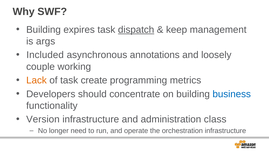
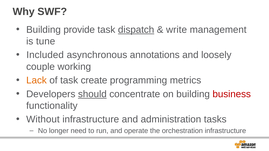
expires: expires -> provide (79, 30)
keep: keep -> write (177, 30)
args: args -> tune (46, 41)
should underline: none -> present (92, 94)
business colour: blue -> red (232, 94)
Version: Version -> Without (43, 120)
class: class -> tasks (215, 120)
